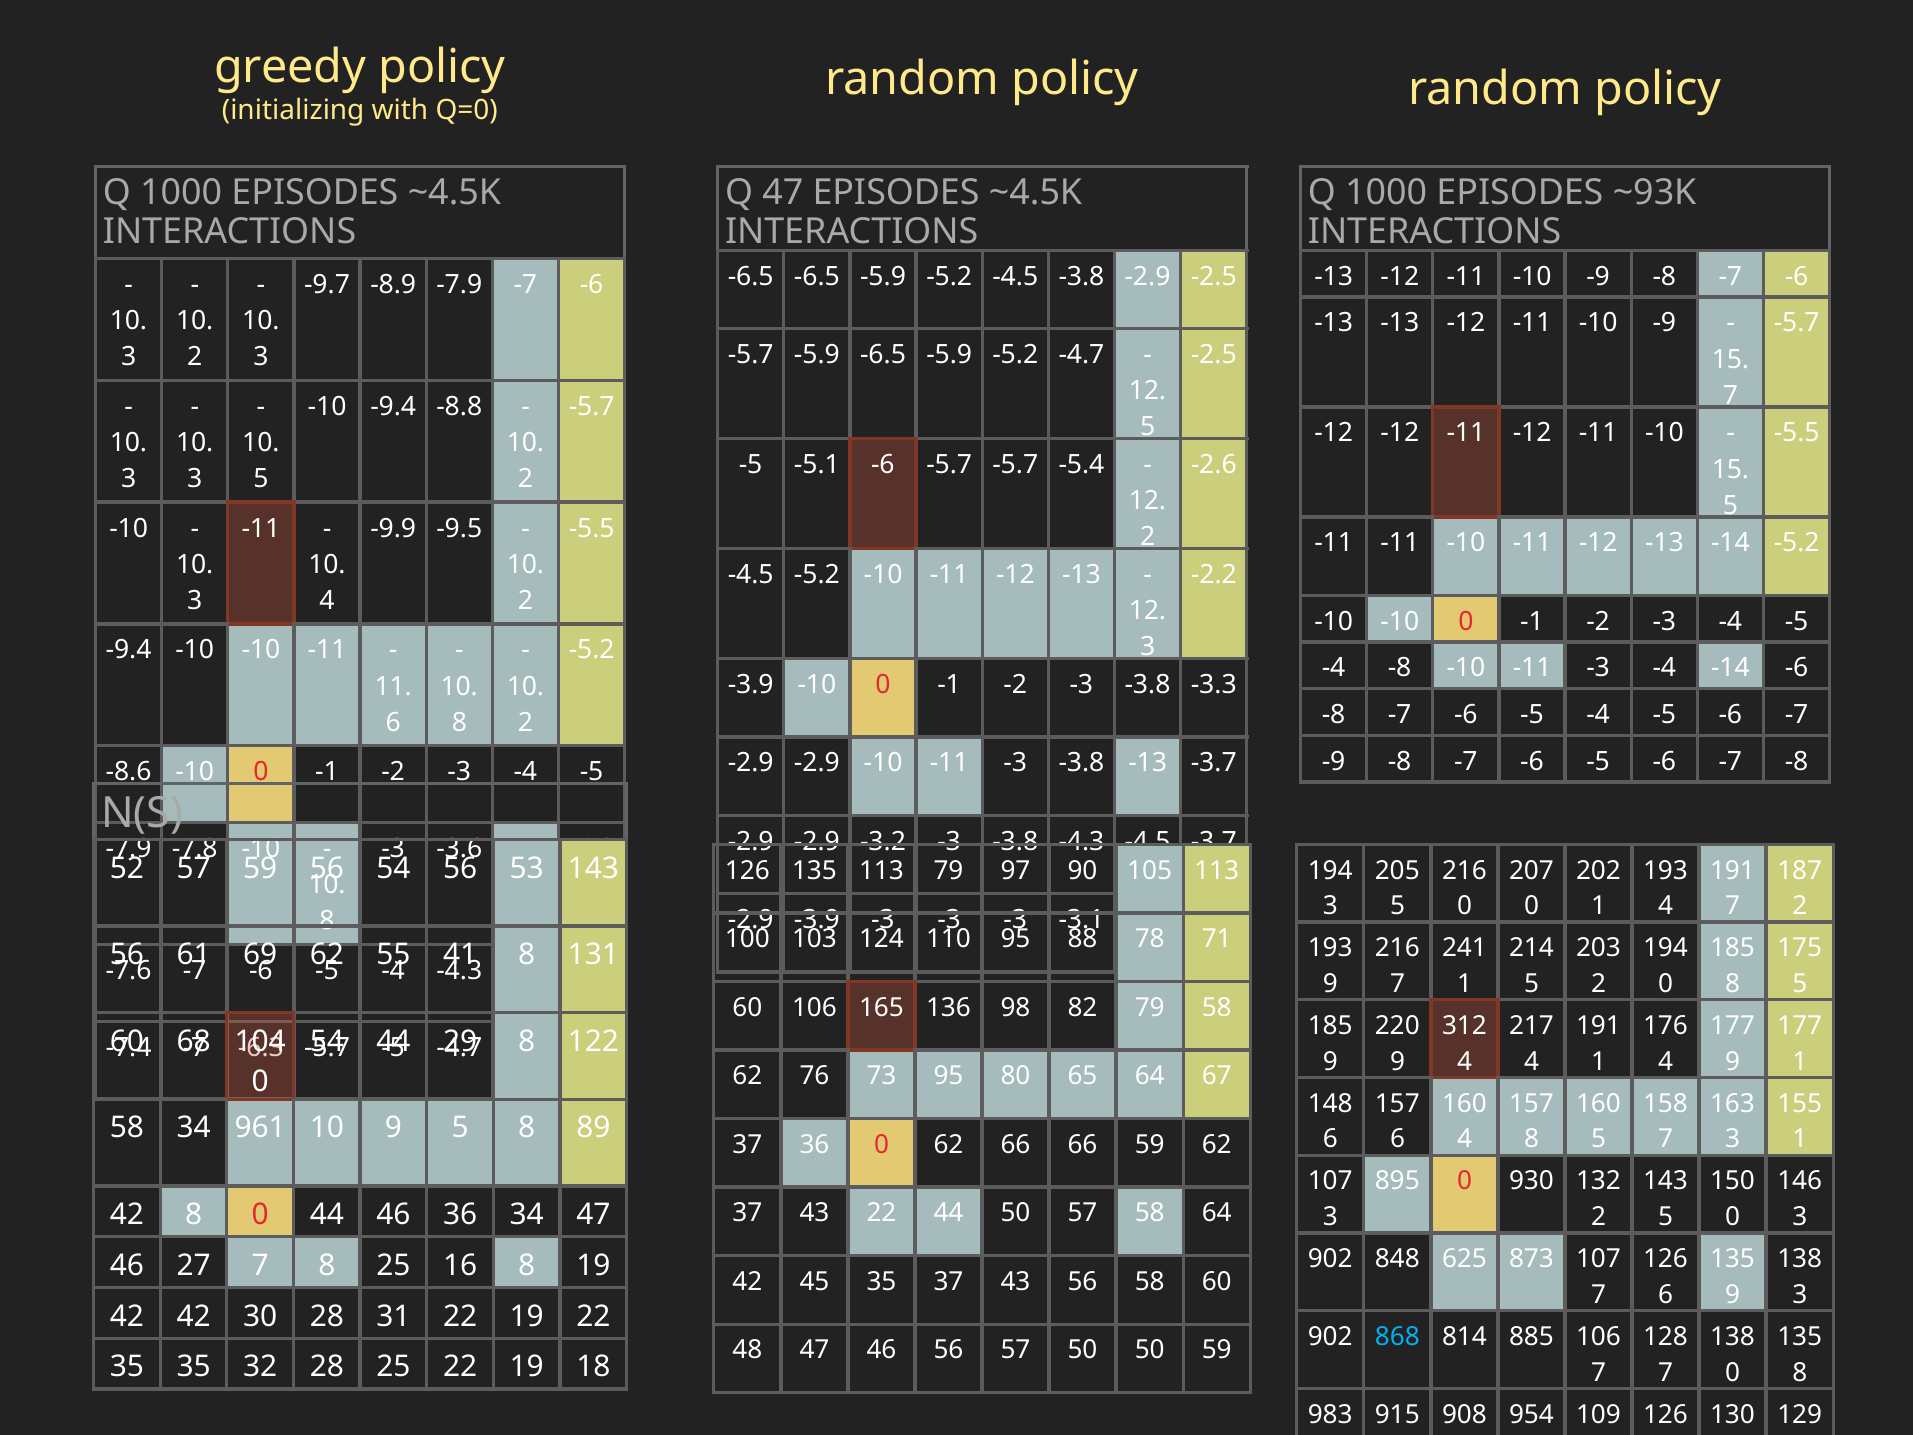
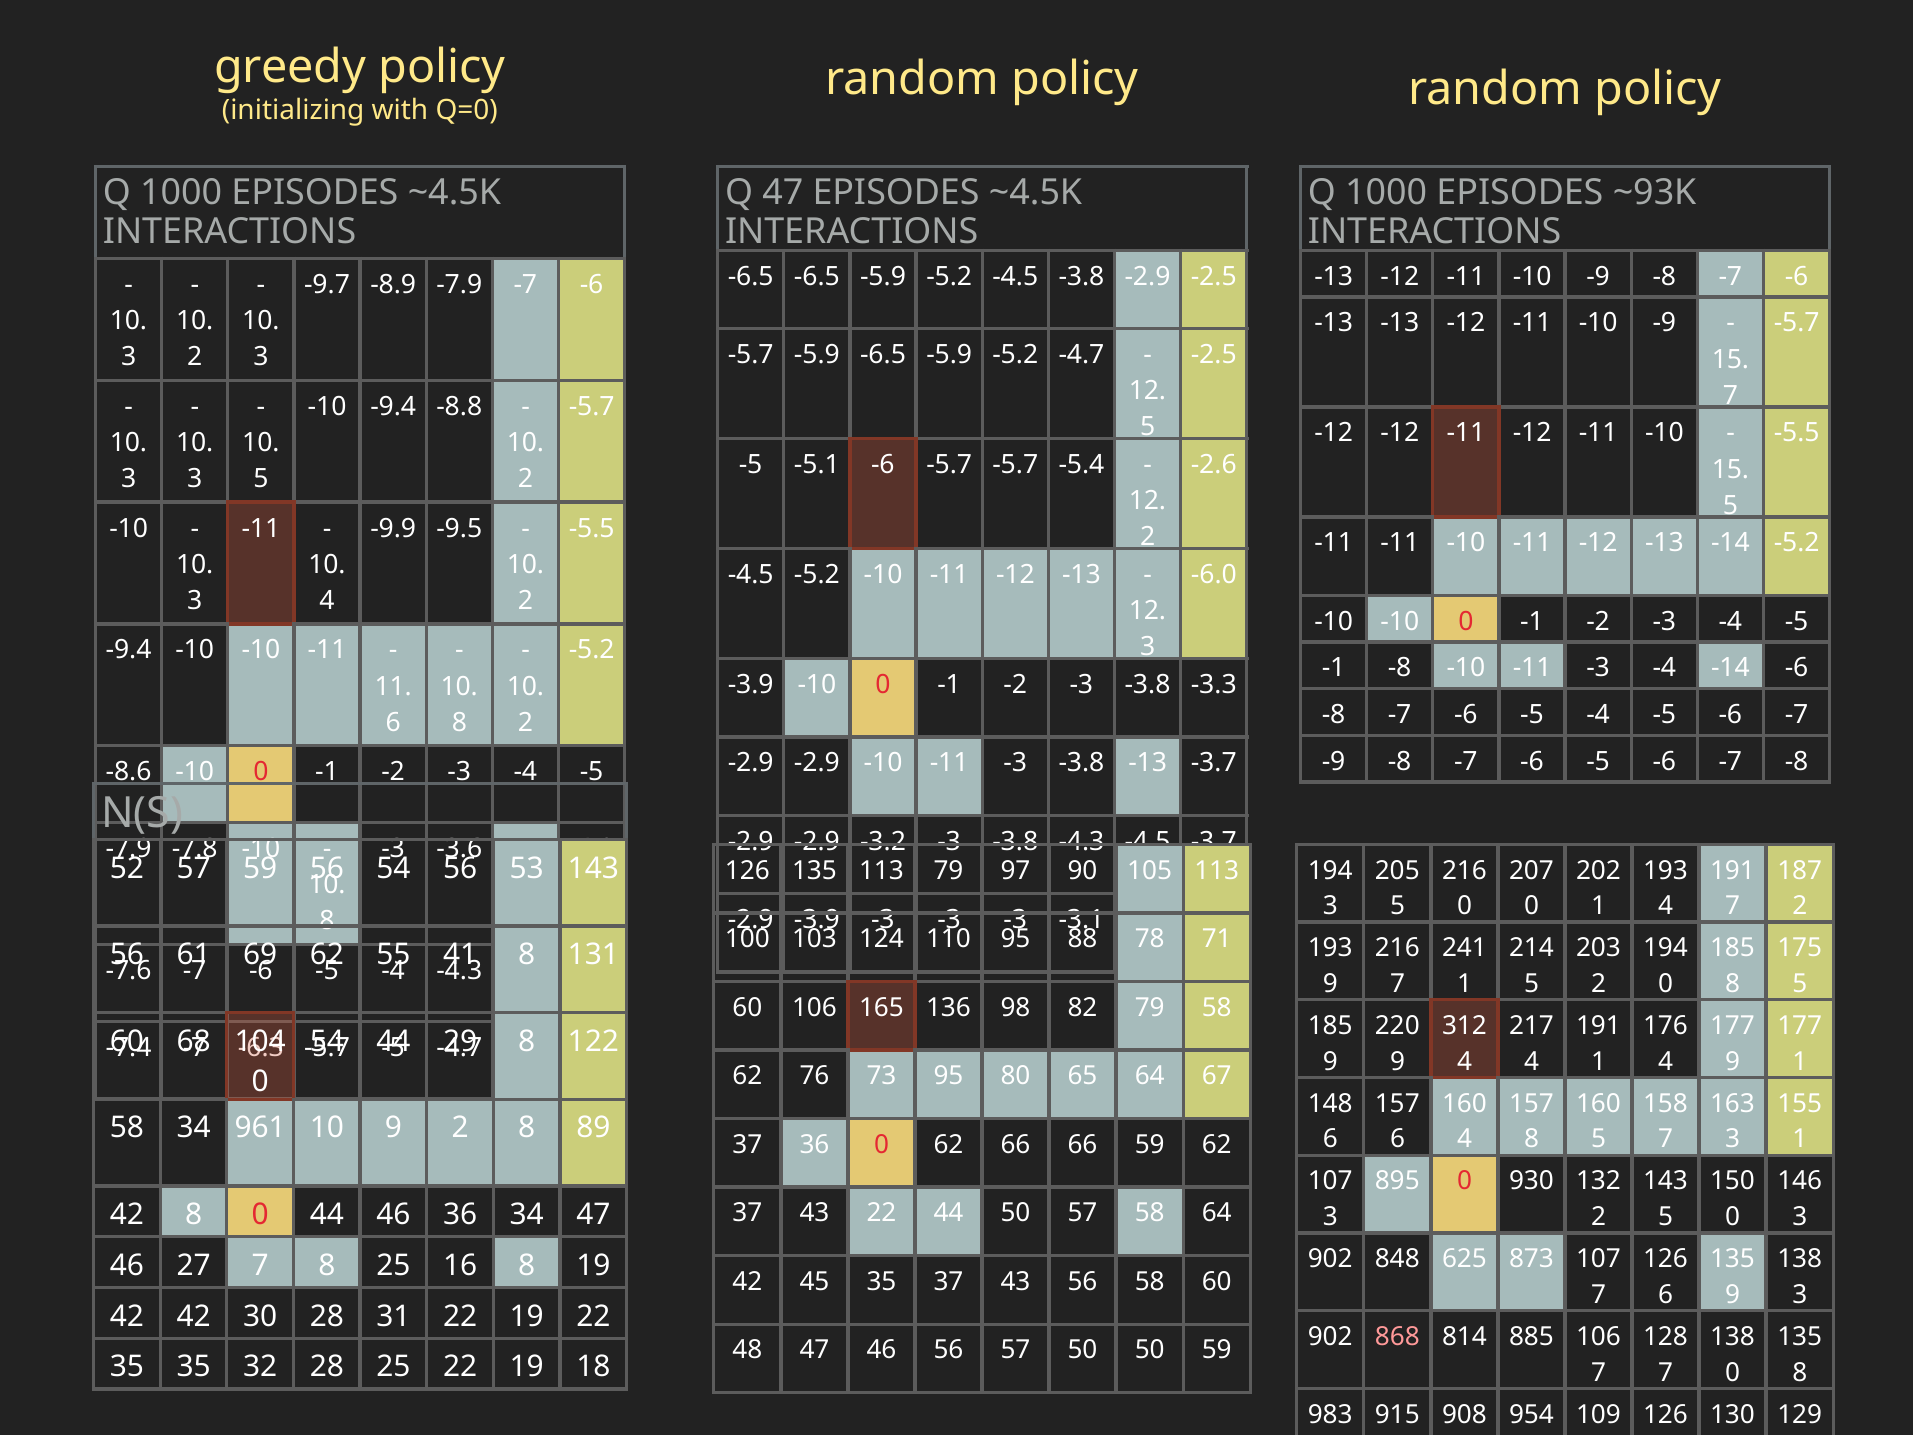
-2.2: -2.2 -> -6.0 (1214, 575)
-4: -4 -> -1 (1334, 668)
9 5: 5 -> 2 (460, 1128)
868 colour: light blue -> pink (1397, 1337)
